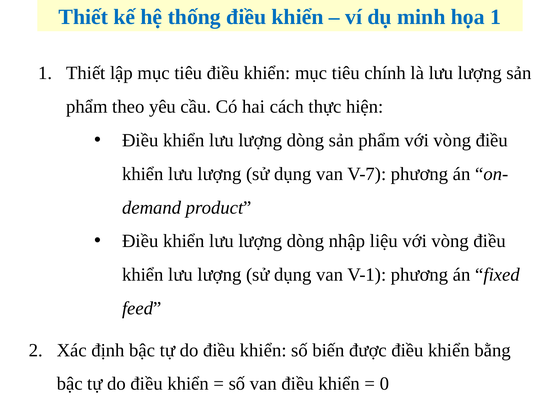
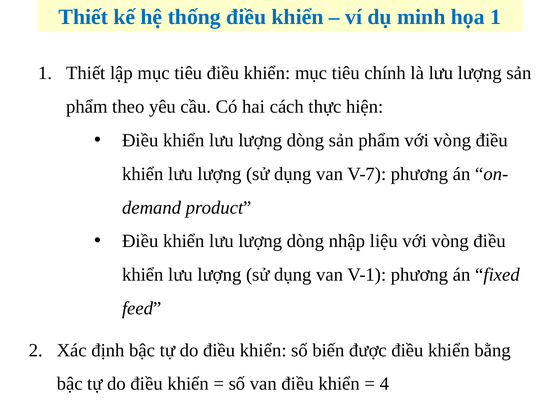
0: 0 -> 4 (384, 384)
